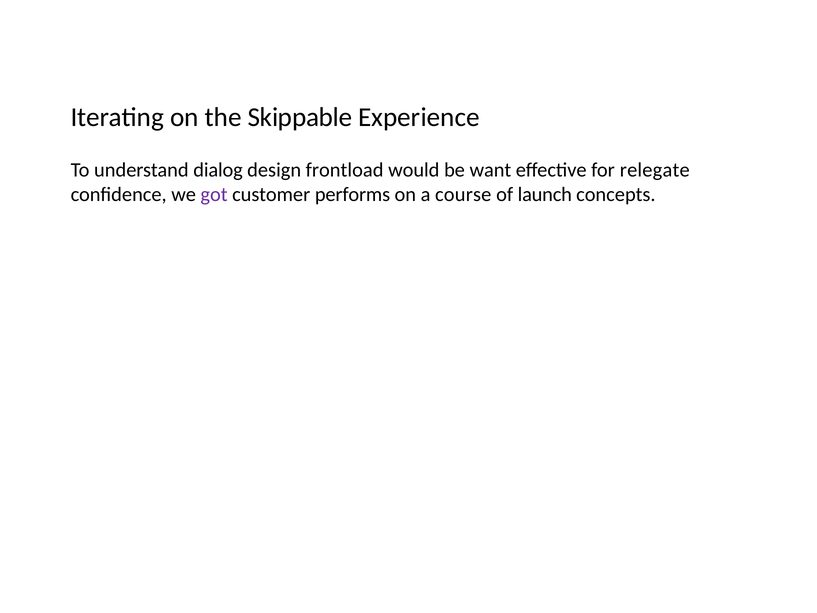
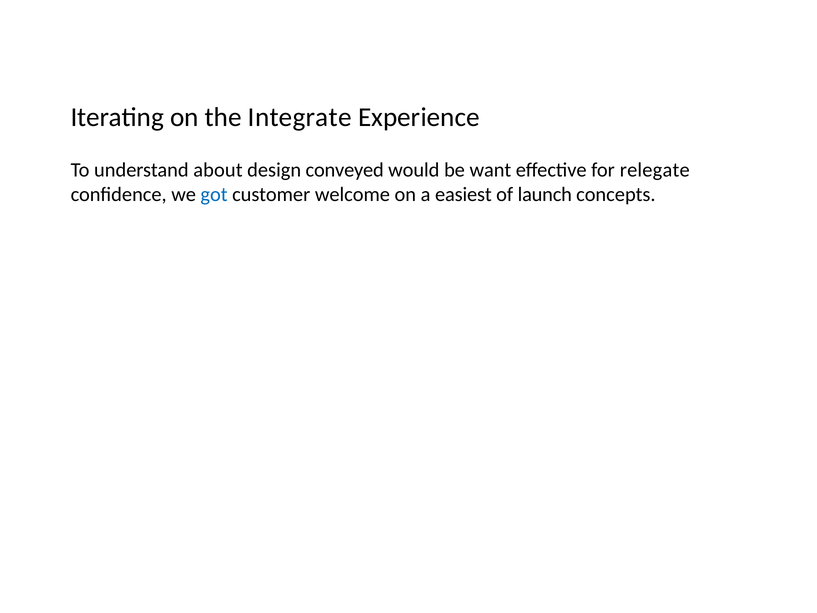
Skippable: Skippable -> Integrate (300, 117)
dialog: dialog -> about (218, 170)
frontload: frontload -> conveyed (345, 170)
got colour: purple -> blue (214, 195)
performs: performs -> welcome (352, 195)
course: course -> easiest (463, 195)
